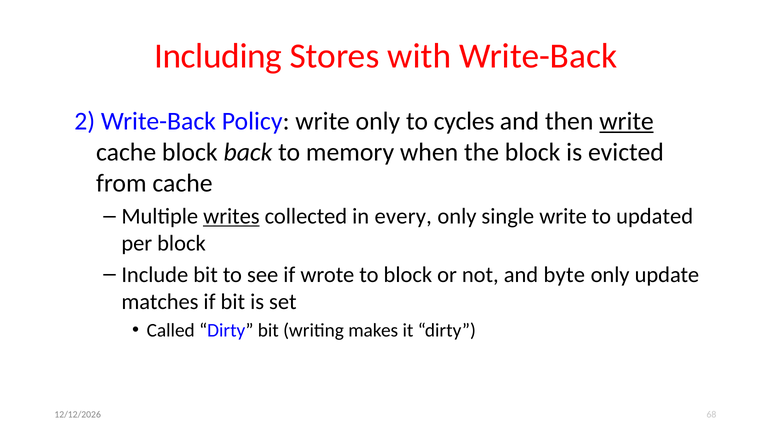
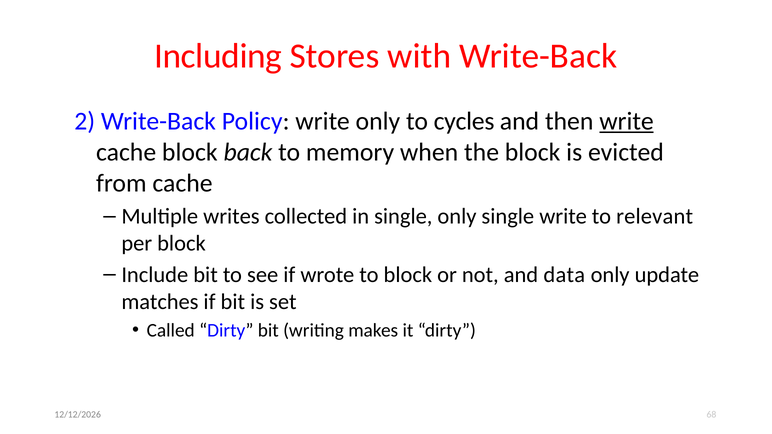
writes underline: present -> none (231, 217)
in every: every -> single (403, 217)
updated: updated -> relevant (655, 217)
byte: byte -> data (564, 275)
